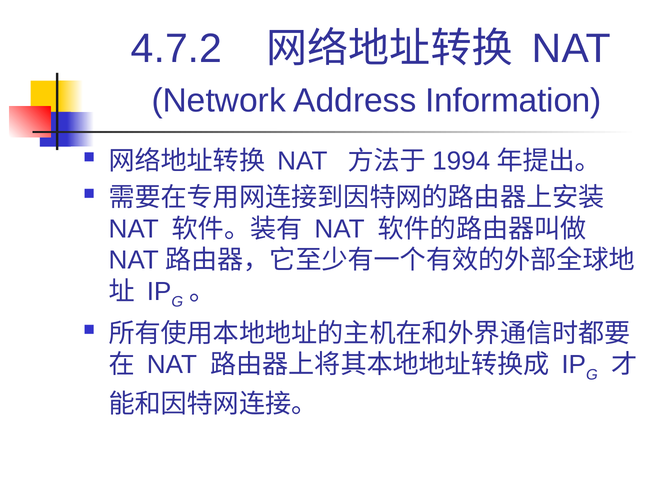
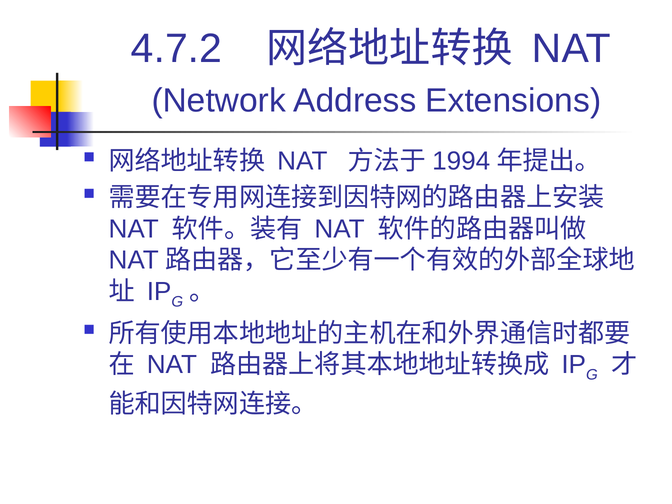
Information: Information -> Extensions (513, 101)
